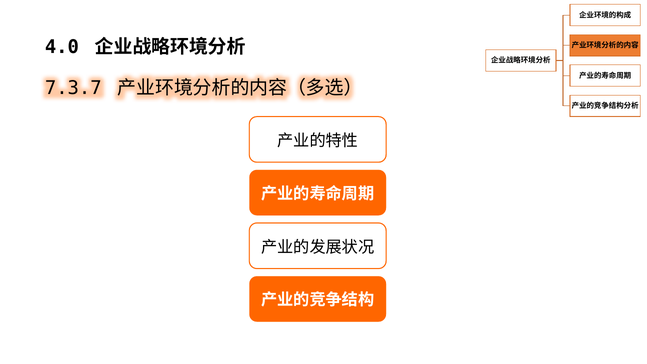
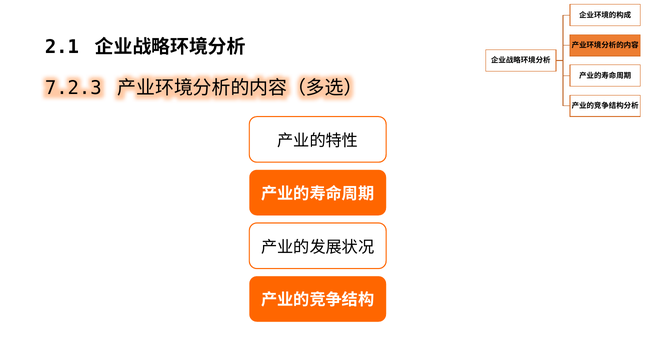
4.0: 4.0 -> 2.1 (62, 47)
7.3.7: 7.3.7 -> 7.2.3 (73, 88)
